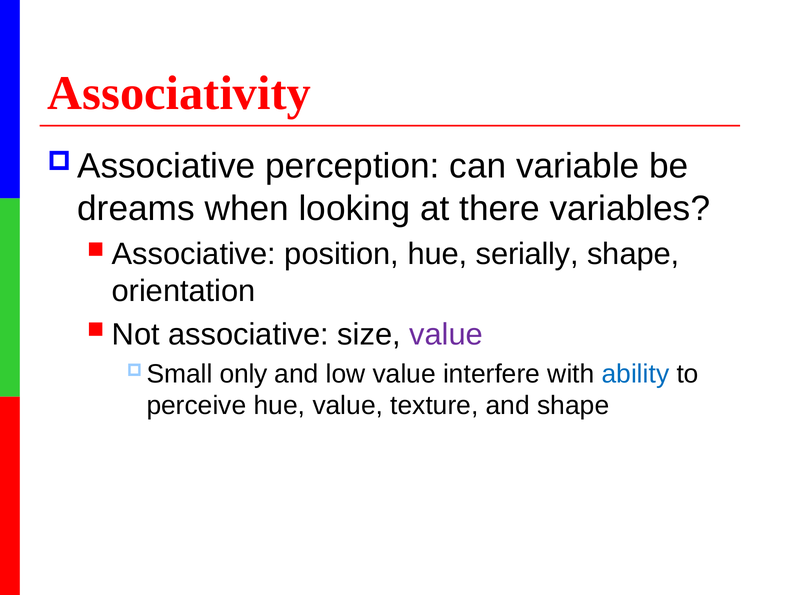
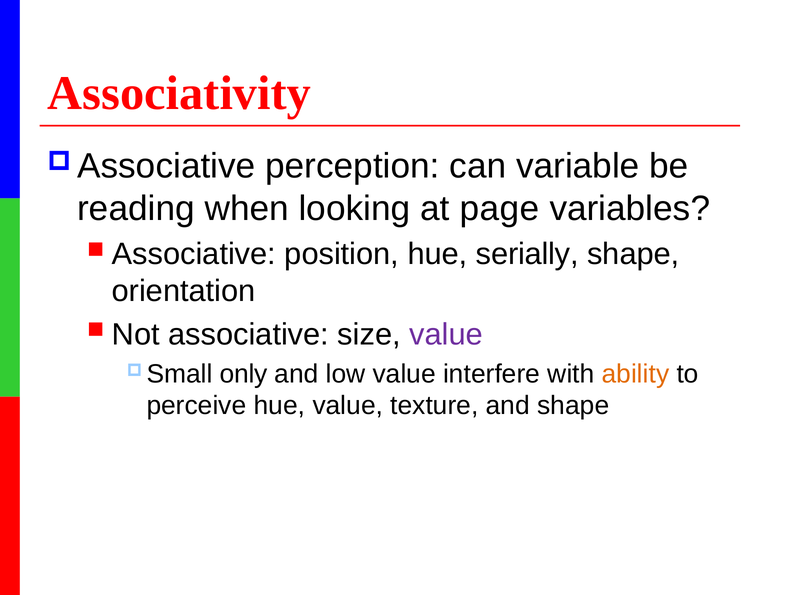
dreams: dreams -> reading (136, 209)
there: there -> page (499, 209)
ability colour: blue -> orange (635, 374)
